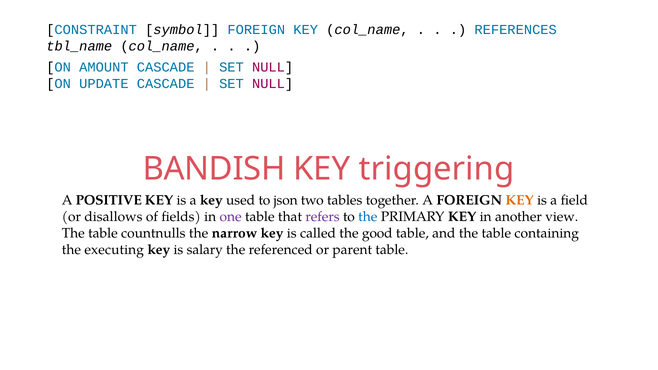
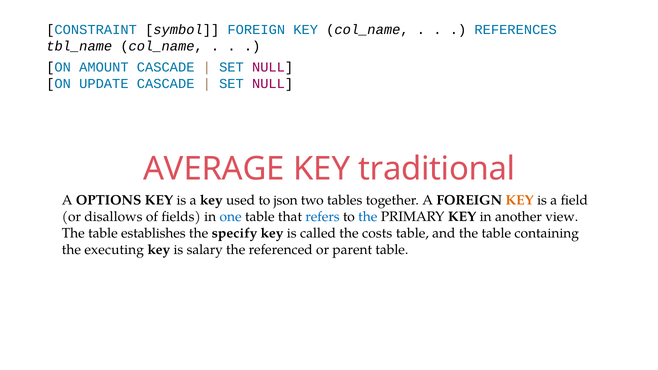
BANDISH: BANDISH -> AVERAGE (214, 169)
triggering: triggering -> traditional (437, 169)
POSITIVE: POSITIVE -> OPTIONS (109, 200)
one colour: purple -> blue (231, 217)
refers colour: purple -> blue (323, 217)
countnulls: countnulls -> establishes (153, 233)
narrow: narrow -> specify (235, 233)
good: good -> costs (377, 233)
